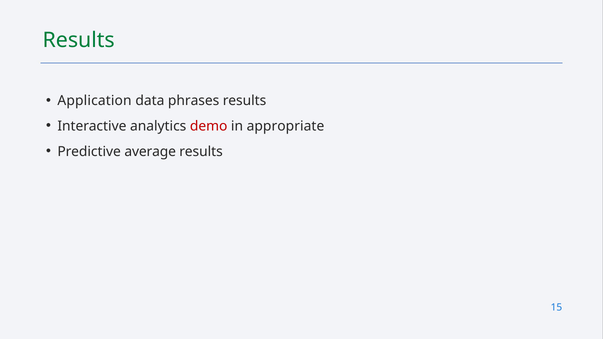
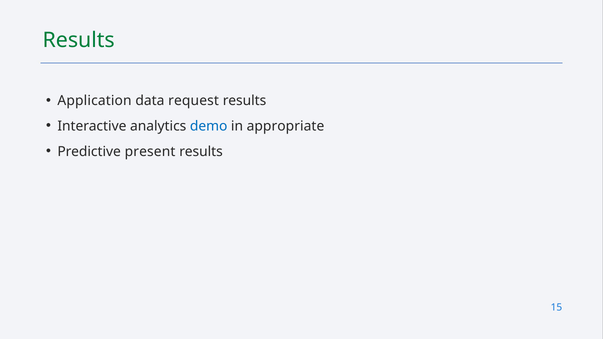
phrases: phrases -> request (194, 101)
demo colour: red -> blue (209, 126)
average: average -> present (150, 152)
